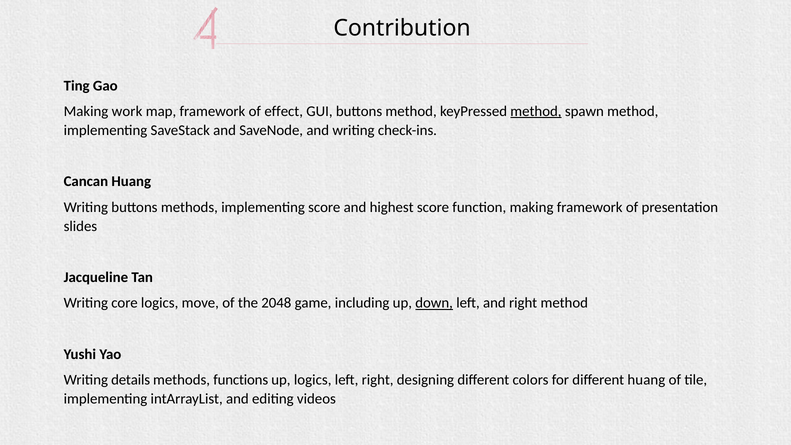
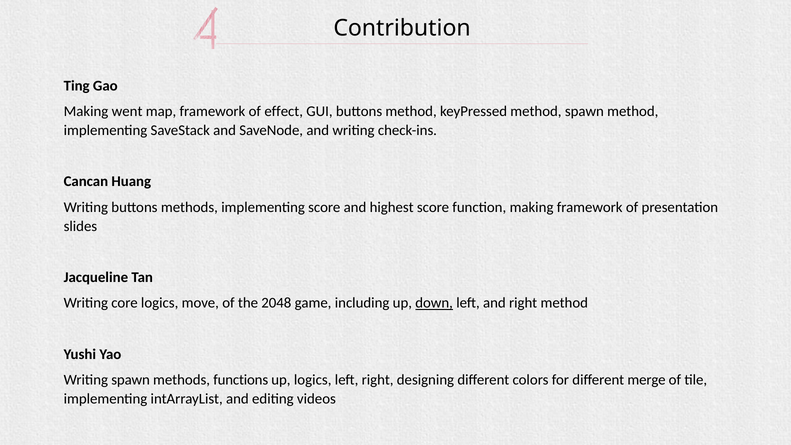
work: work -> went (127, 111)
method underline: present -> none (536, 111)
Writing details: details -> spawn (131, 380)
different huang: huang -> merge (647, 380)
